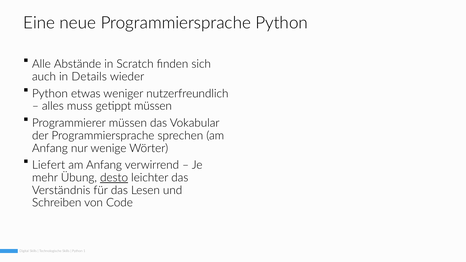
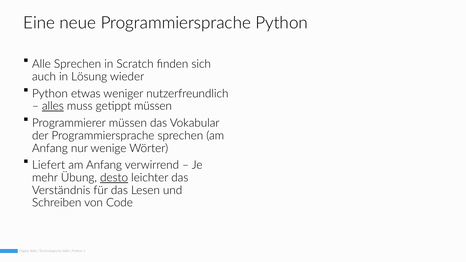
Alle Abstände: Abstände -> Sprechen (78, 64)
Details: Details -> Lösung (89, 77)
alles underline: none -> present (53, 106)
